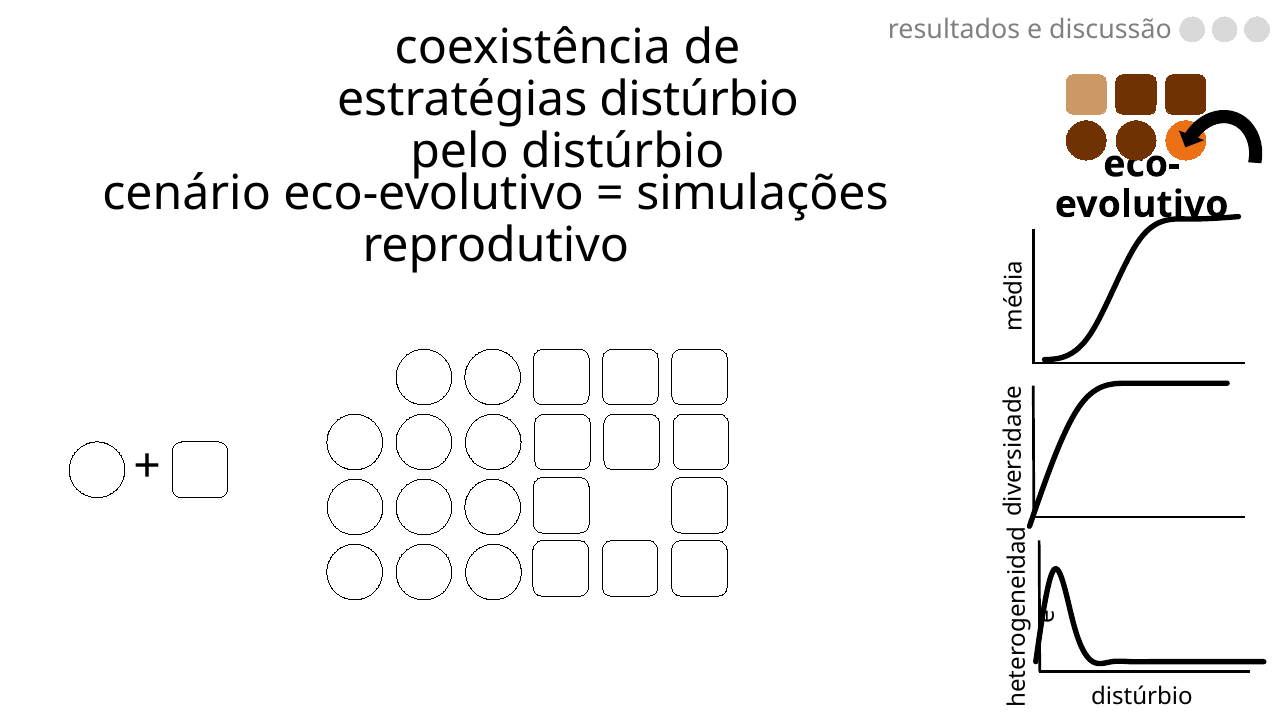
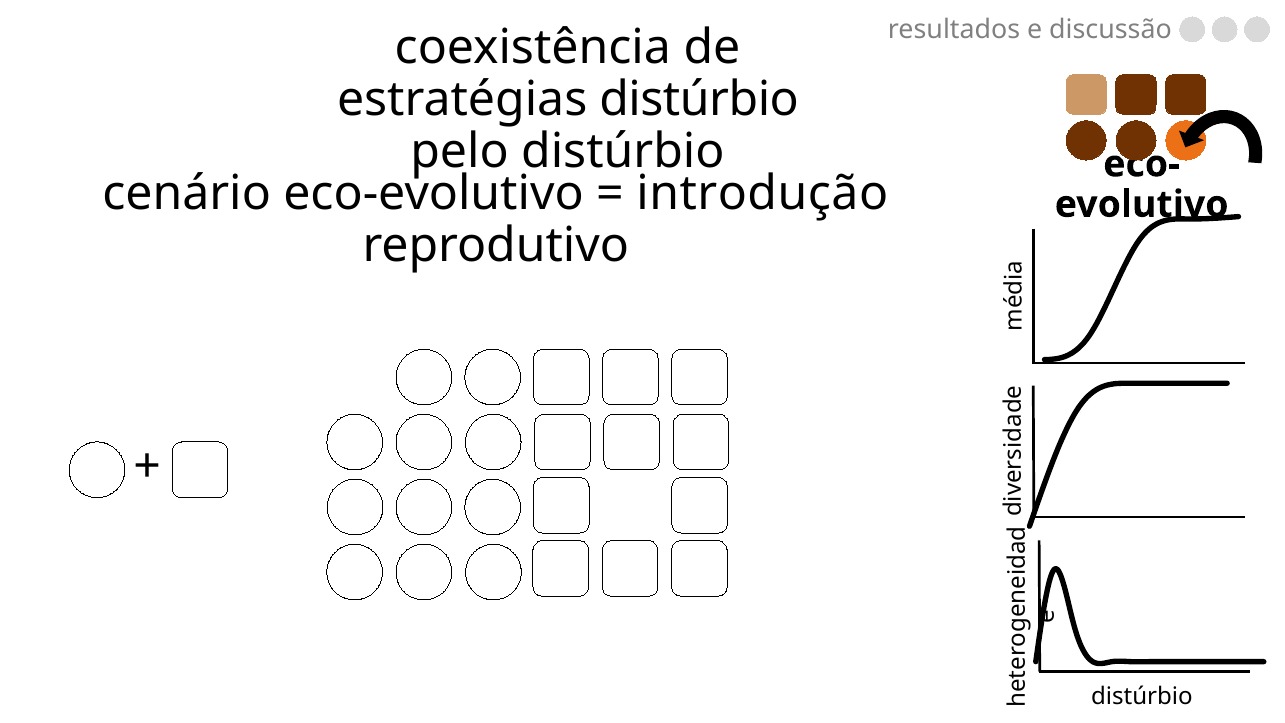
simulações: simulações -> introdução (762, 194)
